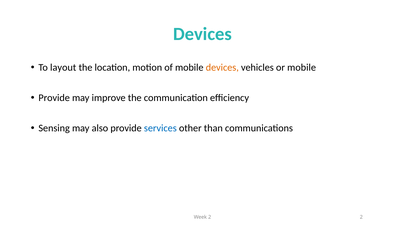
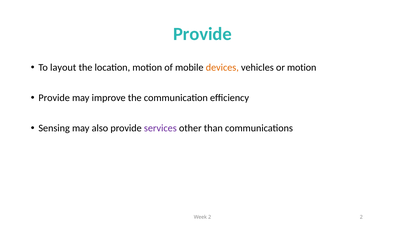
Devices: Devices -> Provide (202, 34)
or mobile: mobile -> motion (302, 68)
services colour: blue -> purple (160, 128)
